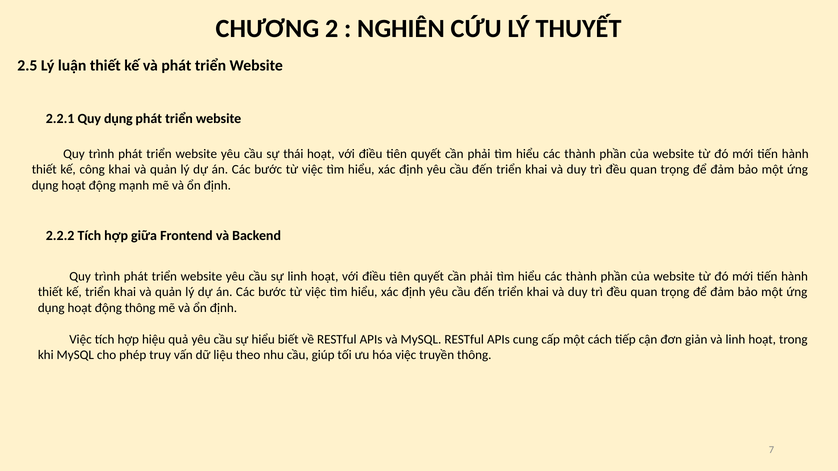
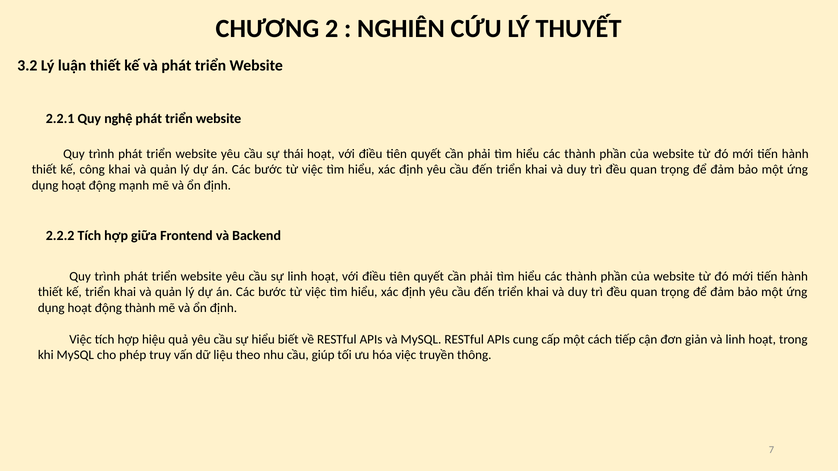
2.5: 2.5 -> 3.2 (27, 65)
Quy dụng: dụng -> nghệ (118, 119)
động thông: thông -> thành (140, 308)
